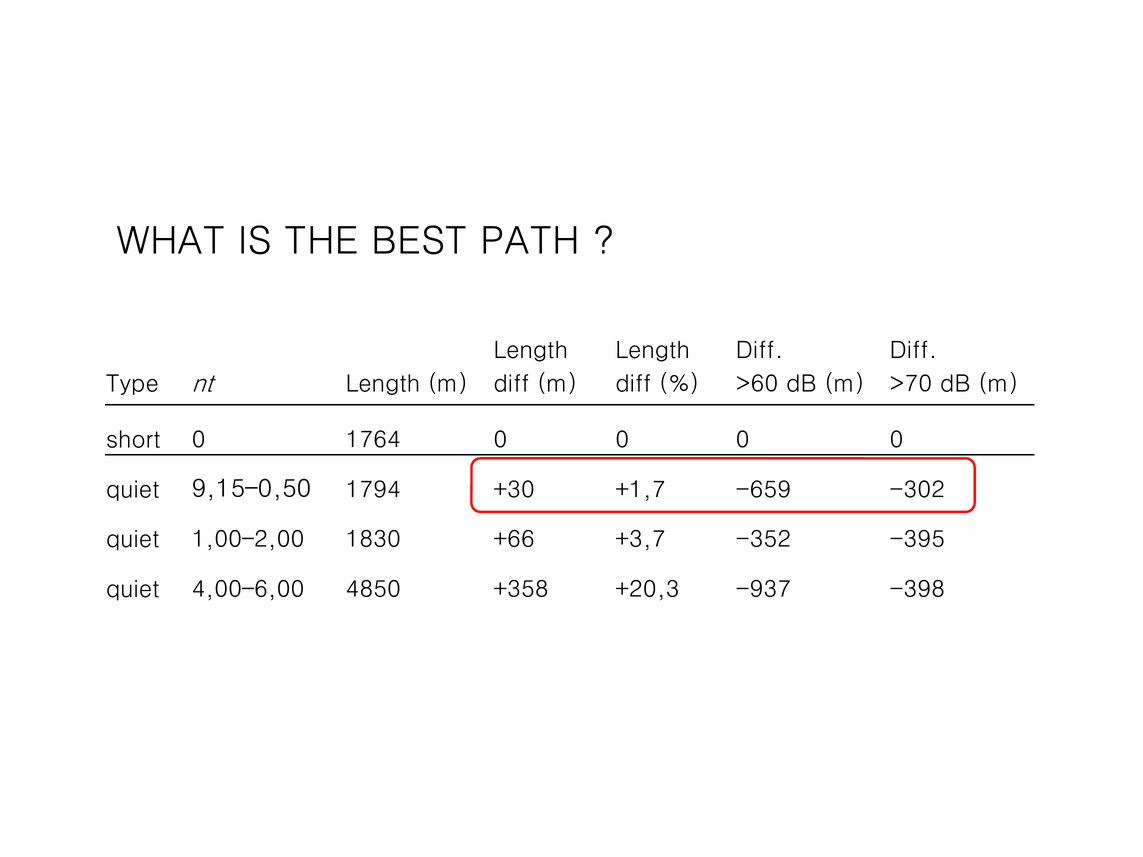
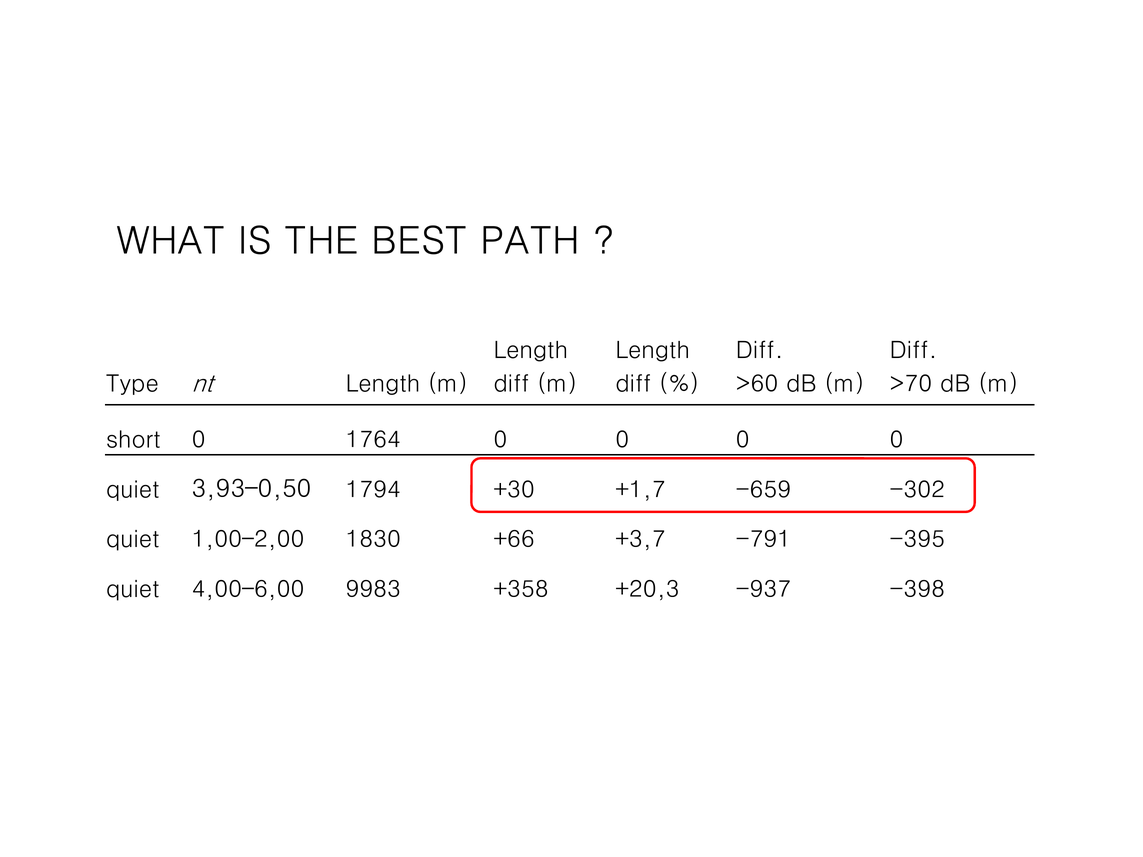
9,15–0,50: 9,15–0,50 -> 3,93–0,50 (252, 489)
-352: -352 -> -791 (763, 540)
4850: 4850 -> 9983 (373, 589)
